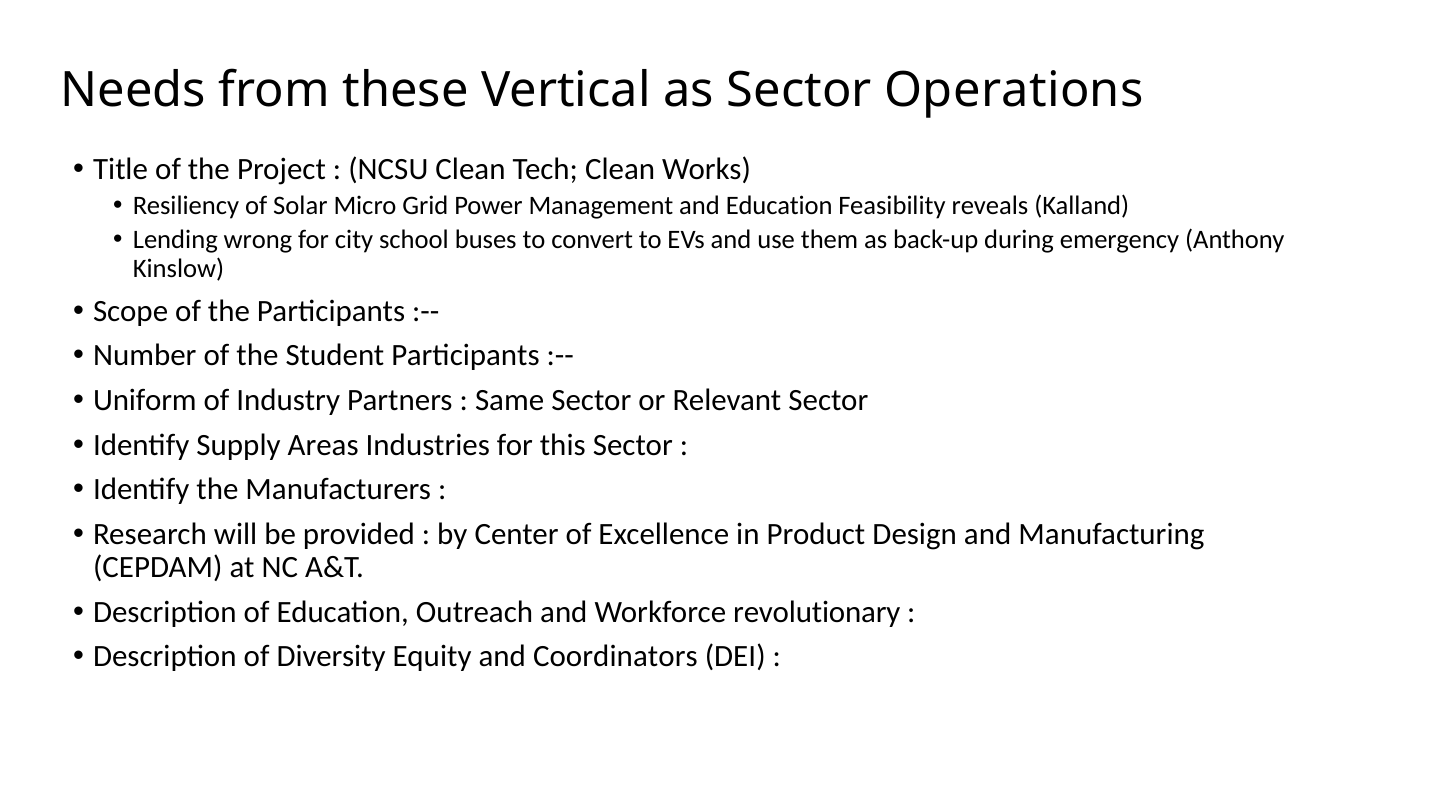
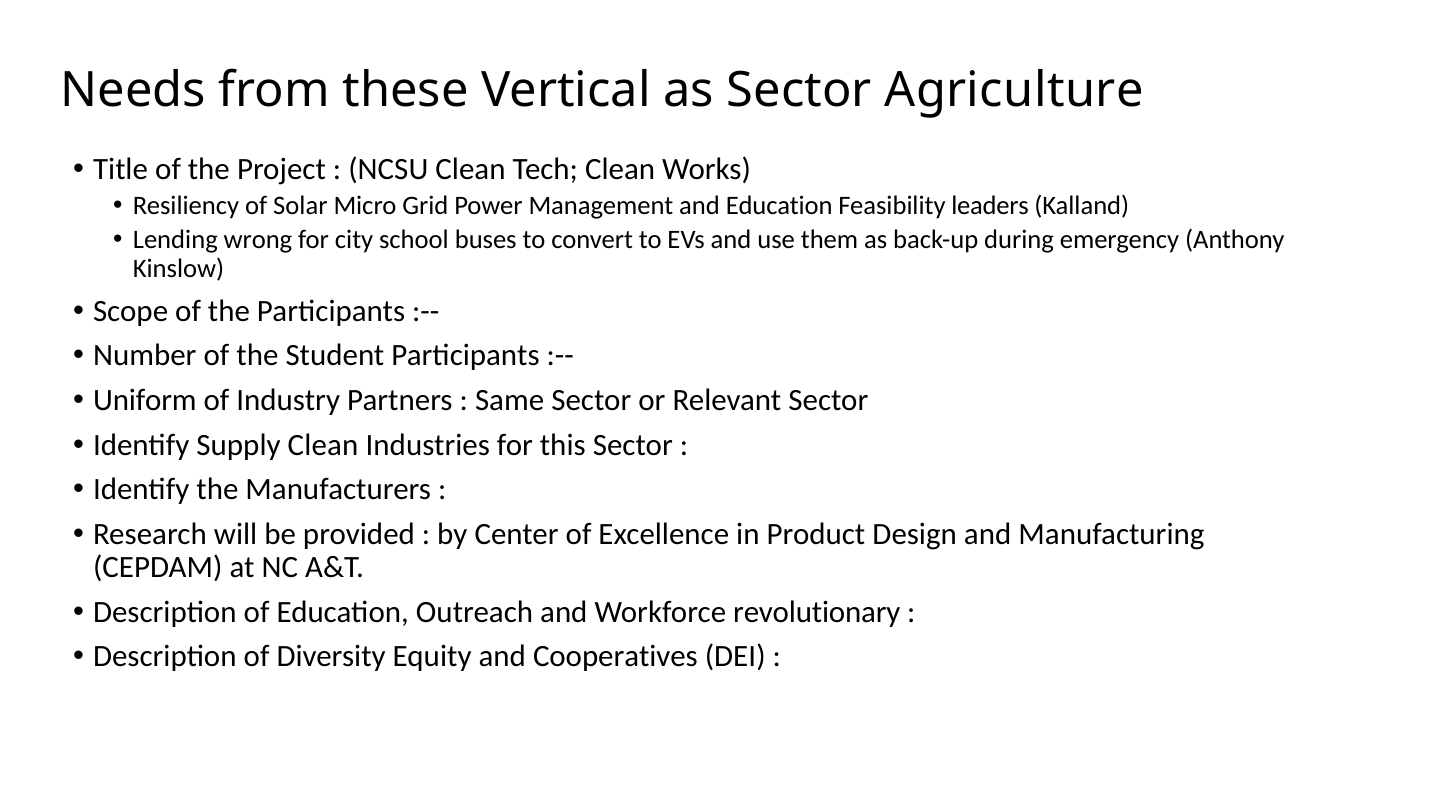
Operations: Operations -> Agriculture (1014, 91)
reveals: reveals -> leaders (990, 206)
Supply Areas: Areas -> Clean (323, 445)
Coordinators: Coordinators -> Cooperatives (615, 657)
